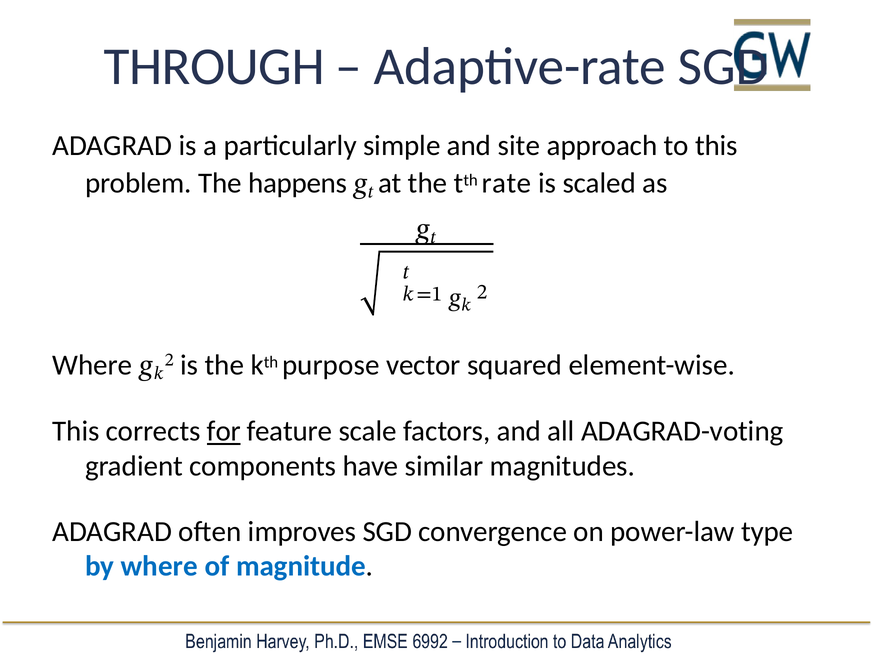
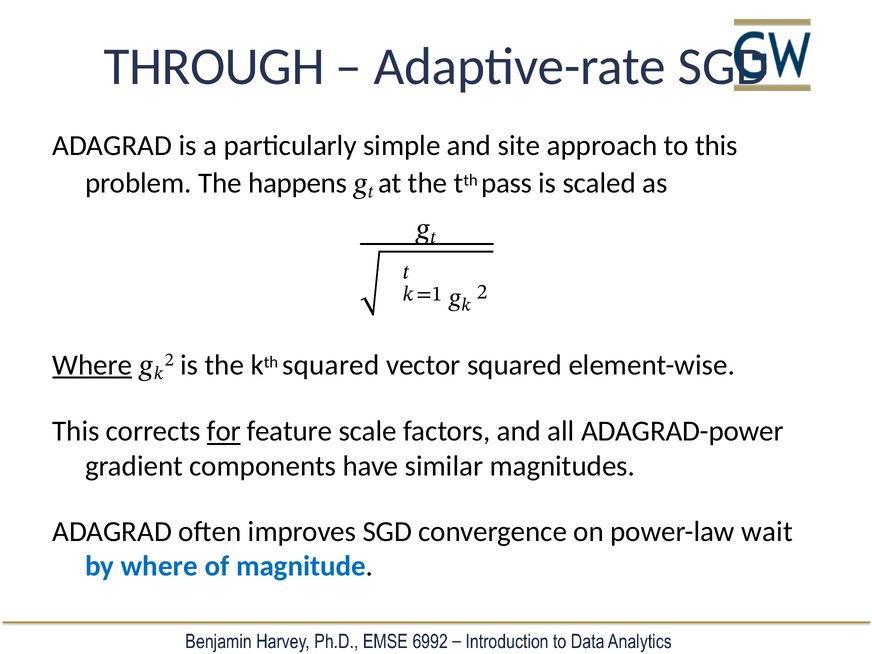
rate: rate -> pass (507, 183)
Where underline: none -> present (92, 365)
kth purpose: purpose -> squared (331, 365)
ADAGRAD-voting: ADAGRAD-voting -> ADAGRAD-power (682, 431)
type: type -> wait (767, 531)
